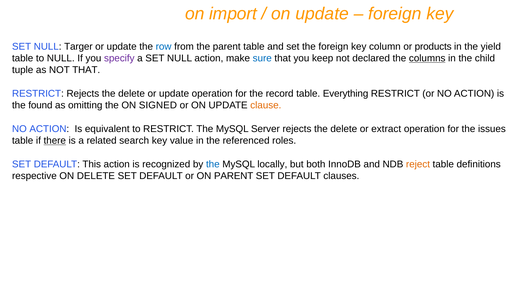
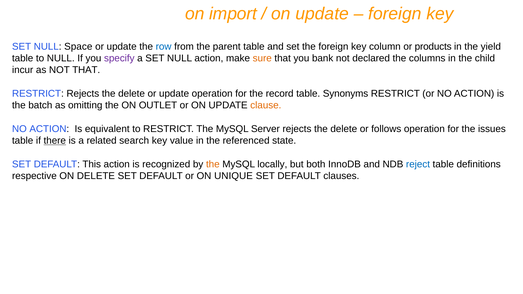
Targer: Targer -> Space (78, 47)
sure colour: blue -> orange (262, 58)
keep: keep -> bank (323, 58)
columns underline: present -> none (427, 58)
tuple: tuple -> incur (23, 70)
Everything: Everything -> Synonyms (346, 94)
found: found -> batch (40, 105)
SIGNED: SIGNED -> OUTLET (158, 105)
extract: extract -> follows (386, 129)
roles: roles -> state (284, 141)
the colour: blue -> orange (213, 164)
reject colour: orange -> blue (418, 164)
ON PARENT: PARENT -> UNIQUE (234, 176)
